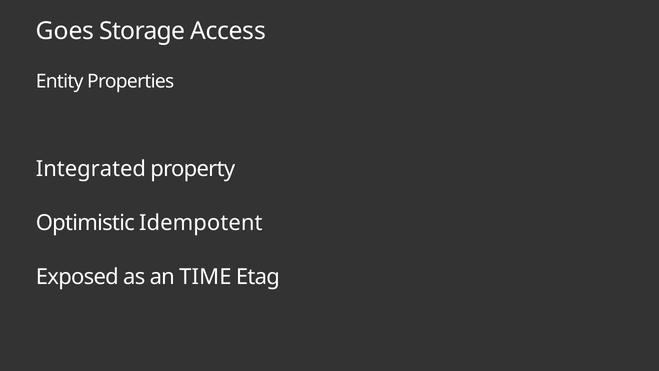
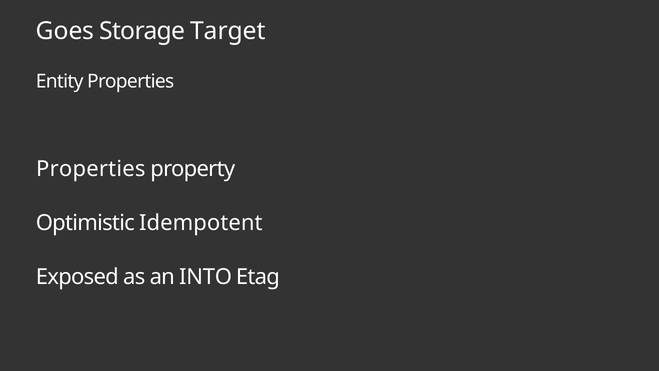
Access: Access -> Target (228, 31)
Integrated: Integrated -> Properties (91, 169)
TIME: TIME -> INTO (206, 277)
